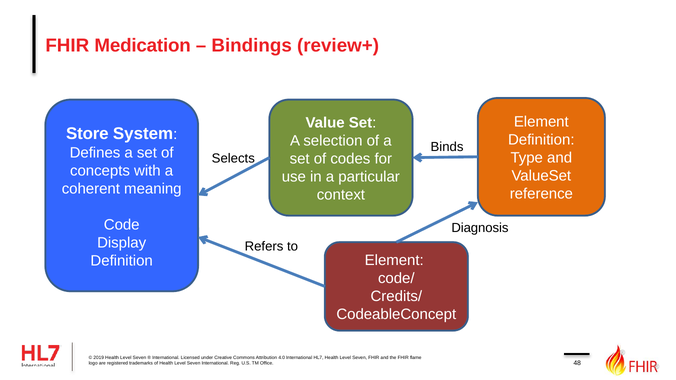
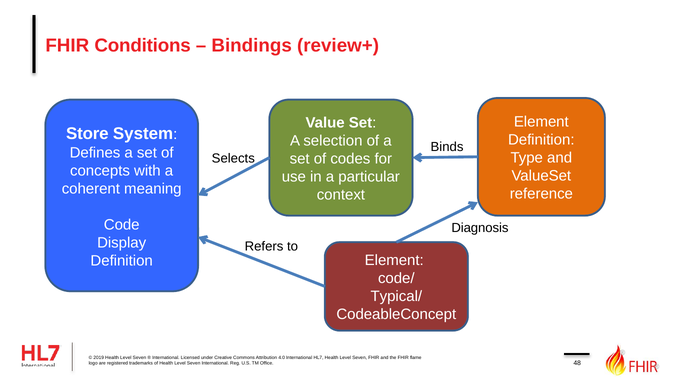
Medication: Medication -> Conditions (143, 45)
Credits/: Credits/ -> Typical/ (396, 297)
